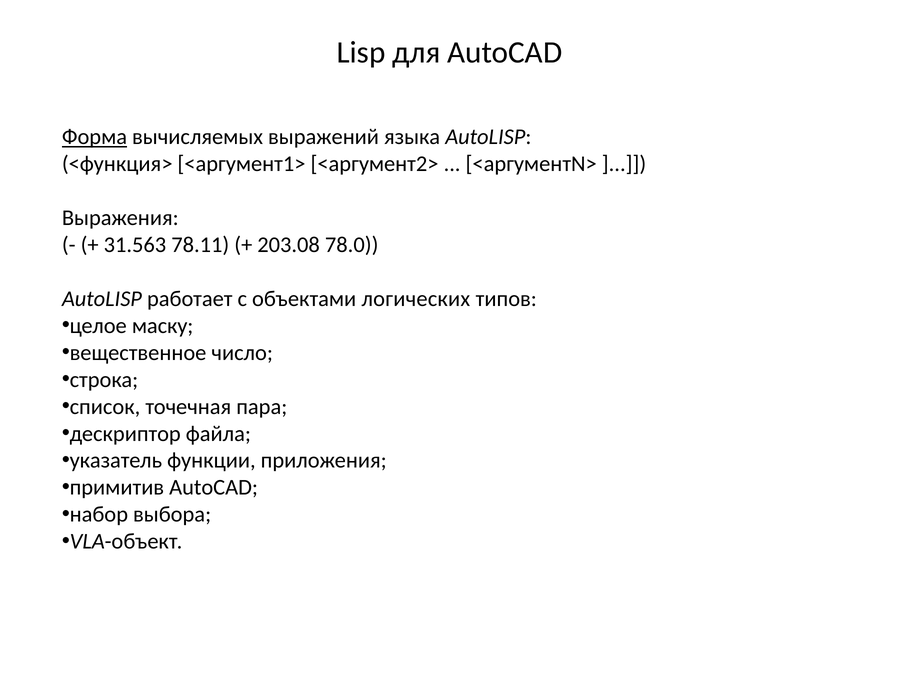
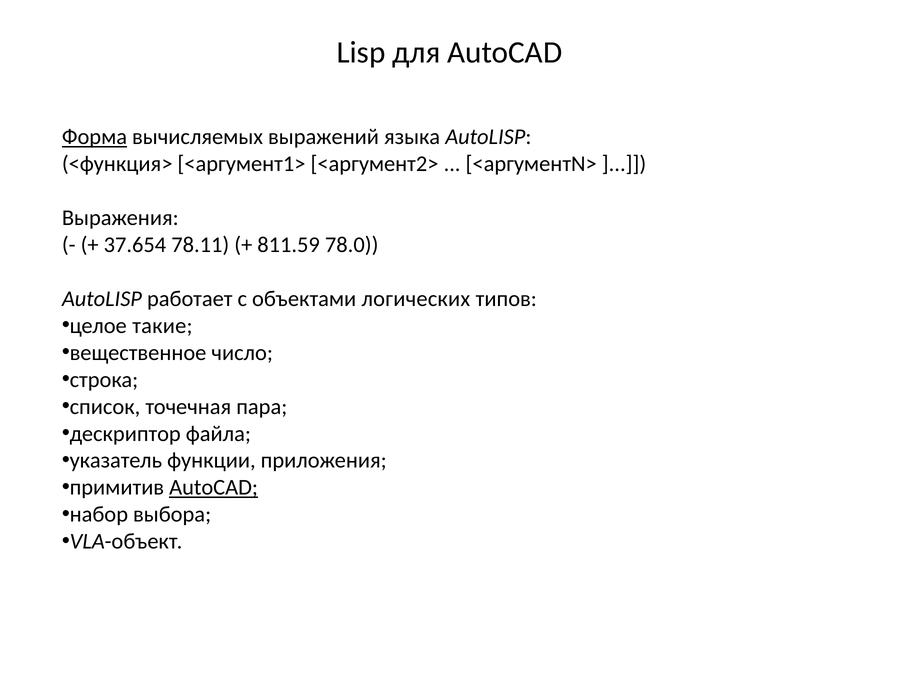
31.563: 31.563 -> 37.654 (135, 245)
203.08: 203.08 -> 811.59 (289, 245)
маску: маску -> такие (162, 326)
AutoCAD underline: none -> present (214, 488)
